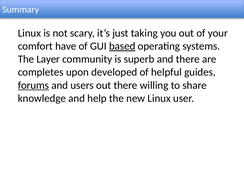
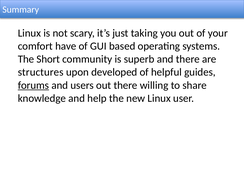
based underline: present -> none (122, 46)
Layer: Layer -> Short (48, 59)
completes: completes -> structures (41, 72)
